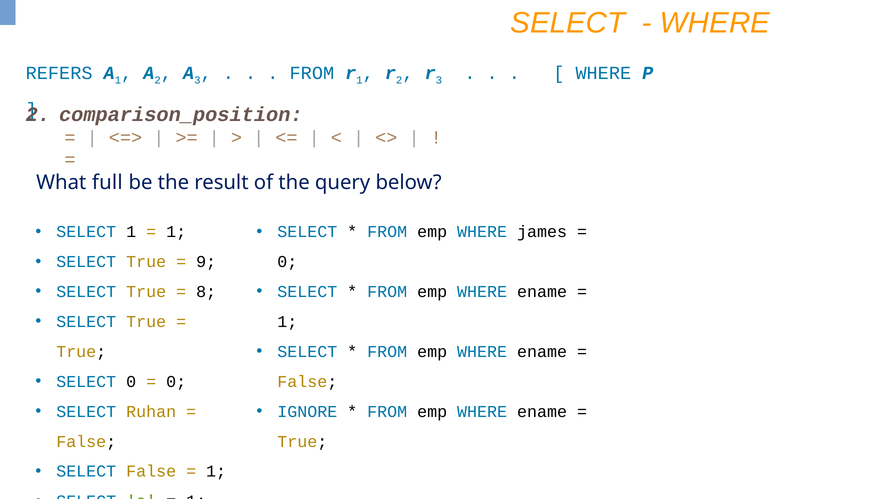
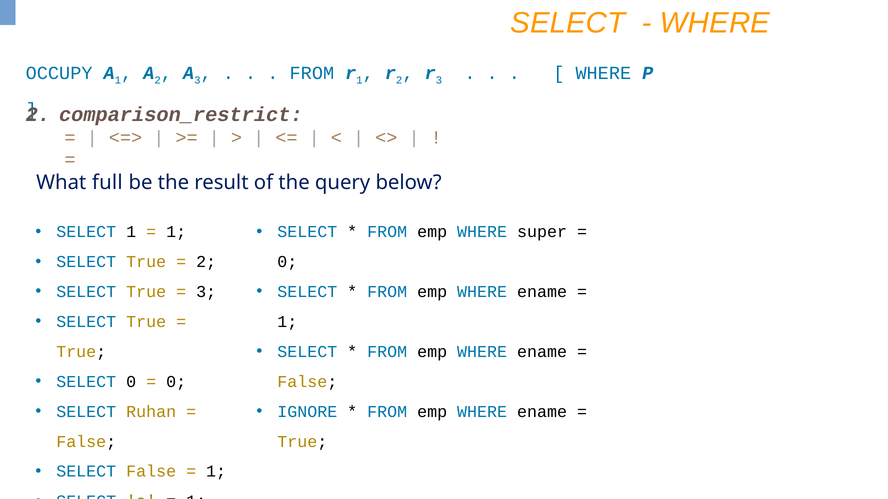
REFERS: REFERS -> OCCUPY (59, 73)
comparison_position: comparison_position -> comparison_restrict (181, 115)
james: james -> super (542, 232)
9: 9 -> 2 (206, 262)
8: 8 -> 3 (206, 292)
